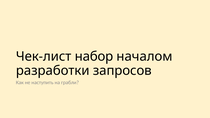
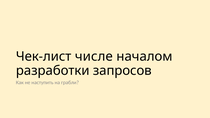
набор: набор -> числе (94, 56)
